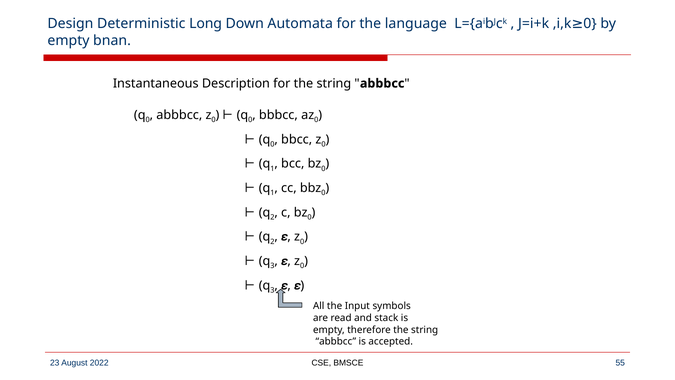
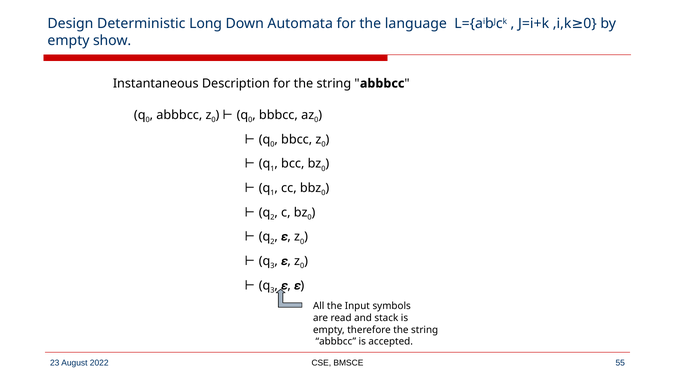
bnan: bnan -> show (112, 41)
